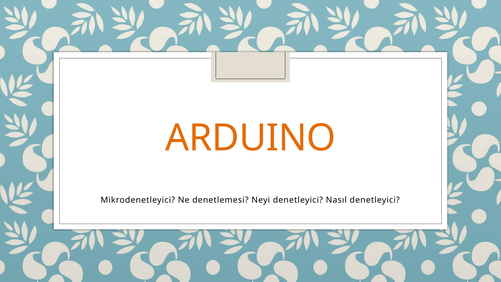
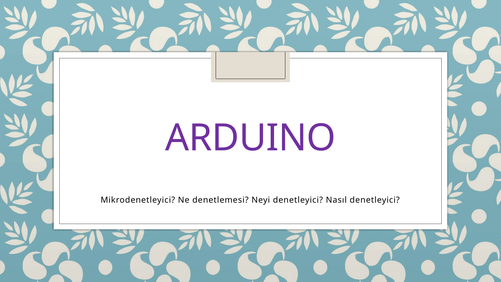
ARDUINO colour: orange -> purple (251, 138)
